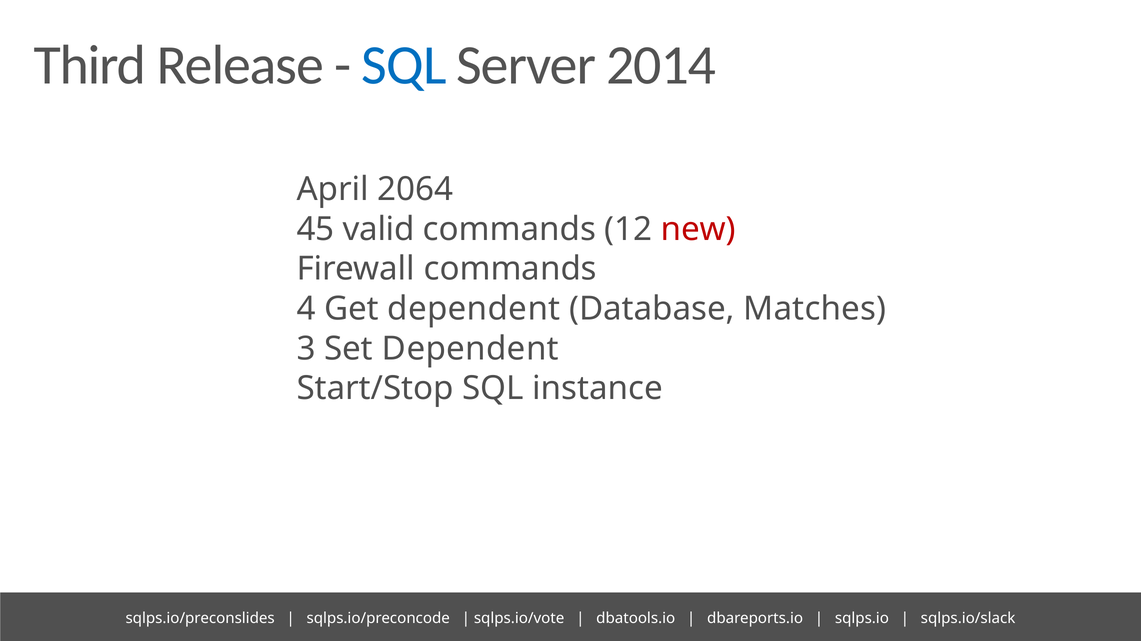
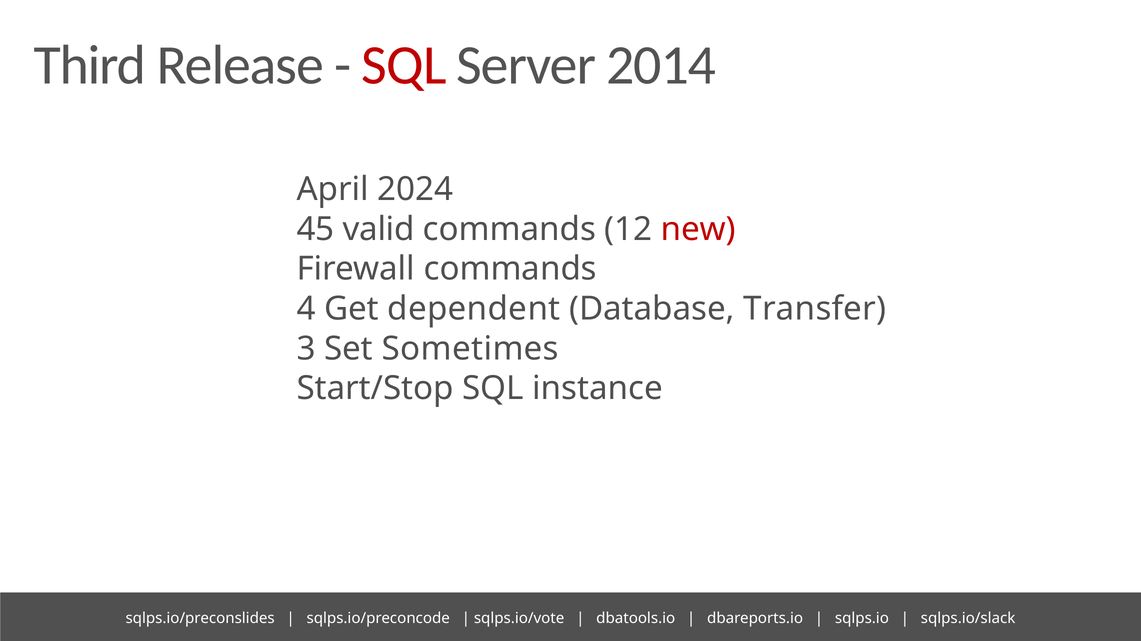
SQL colour: blue -> red (404, 65)
2064: 2064 -> 2024 (415, 189)
Matches: Matches -> Transfer (815, 309)
Set Dependent: Dependent -> Sometimes (470, 349)
